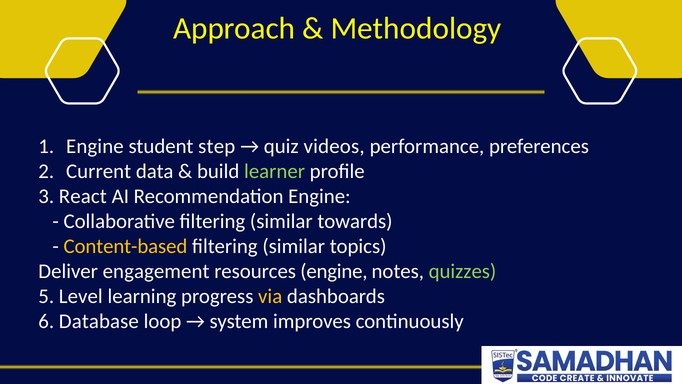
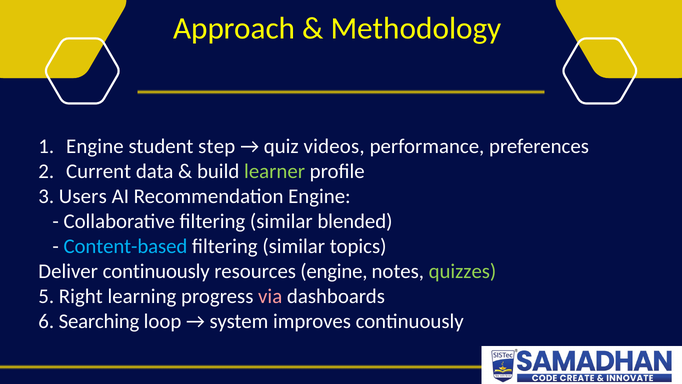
React: React -> Users (83, 196)
towards: towards -> blended (355, 221)
Content-based colour: yellow -> light blue (125, 246)
Deliver engagement: engagement -> continuously (156, 271)
Level: Level -> Right (81, 296)
via colour: yellow -> pink (270, 296)
Database: Database -> Searching (99, 321)
